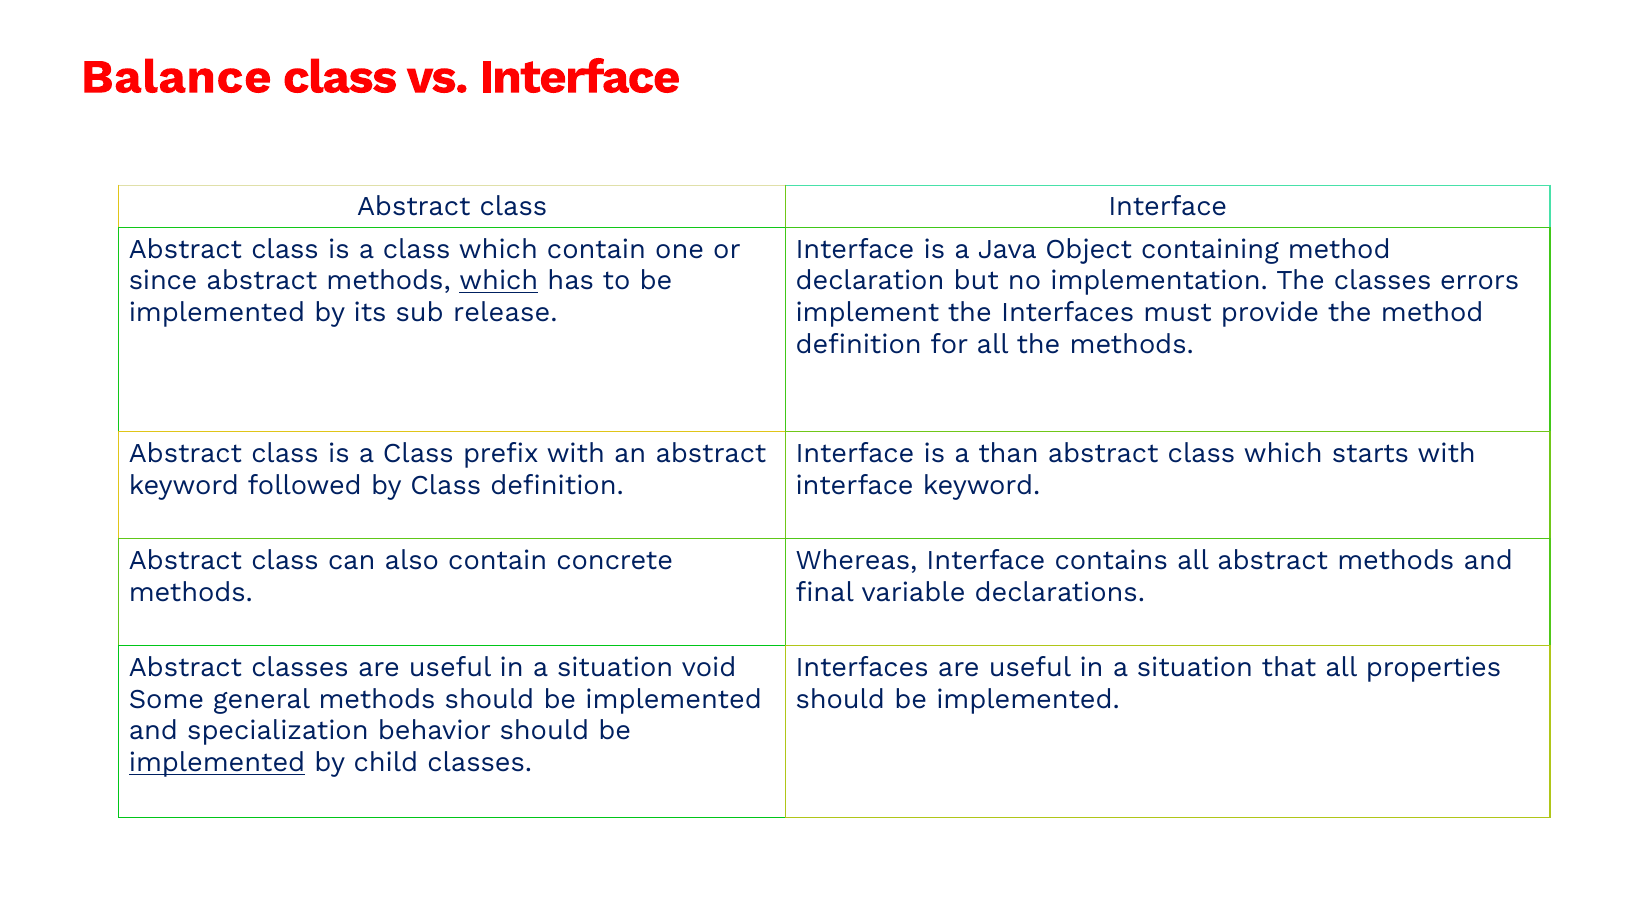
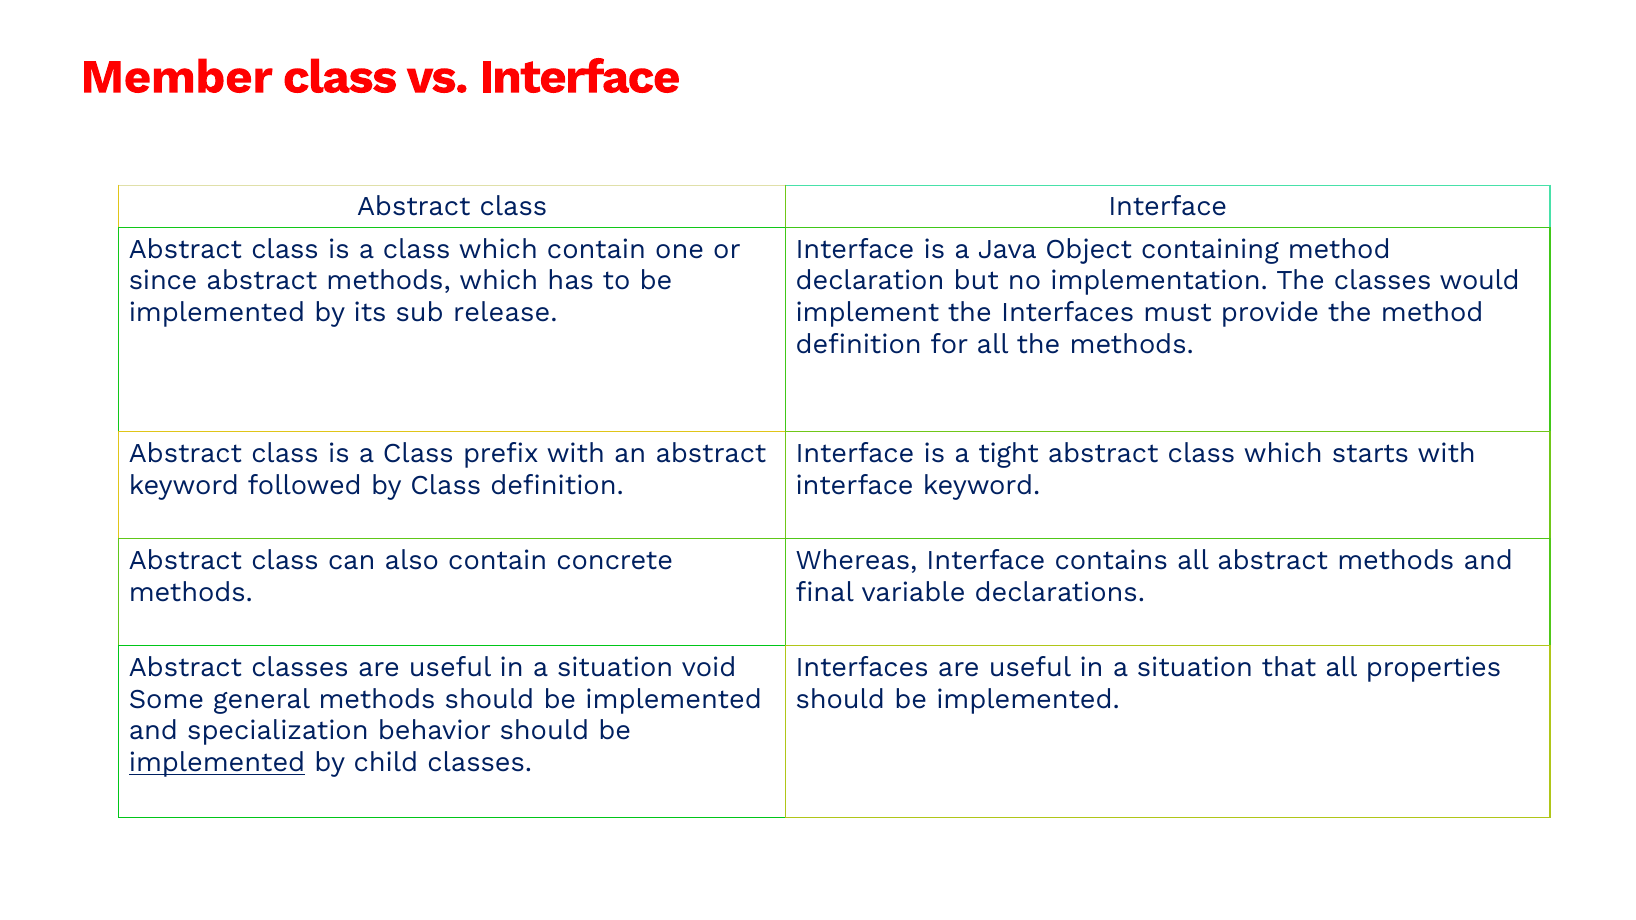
Balance: Balance -> Member (177, 77)
which underline: present -> none (499, 281)
errors: errors -> would (1480, 281)
than: than -> tight (1009, 453)
